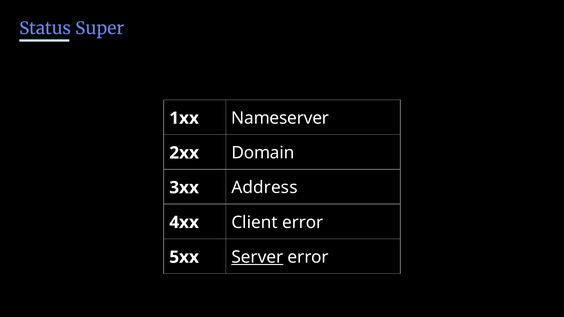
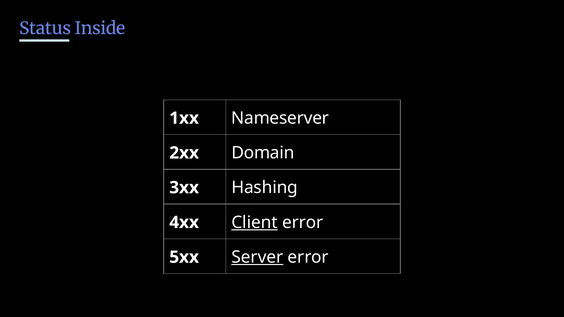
Super: Super -> Inside (100, 28)
Address: Address -> Hashing (265, 188)
Client underline: none -> present (255, 223)
